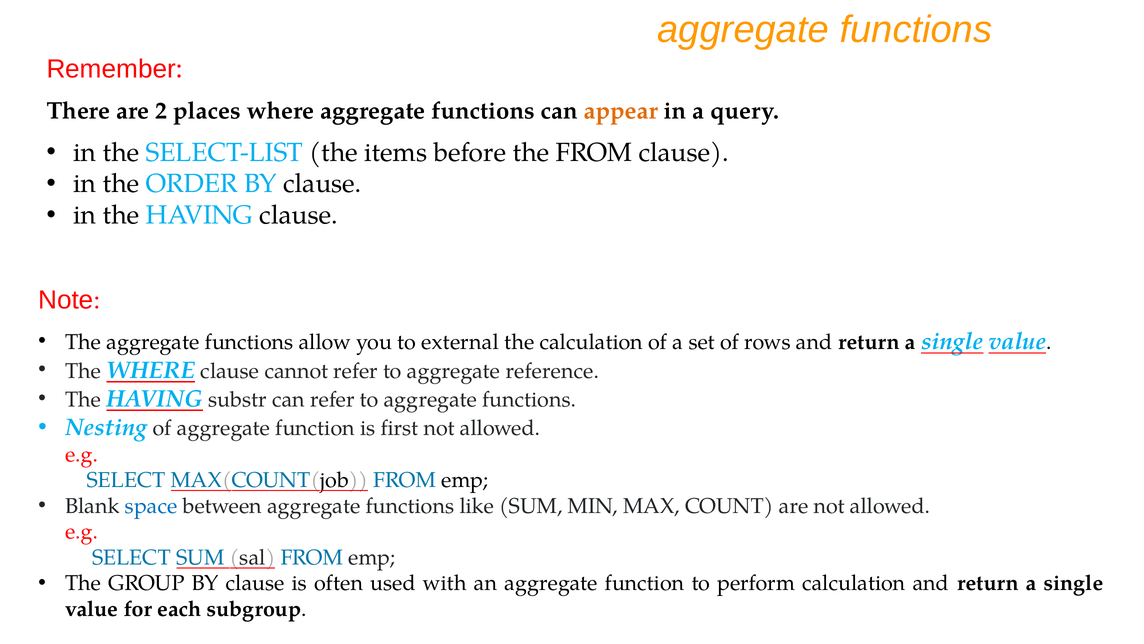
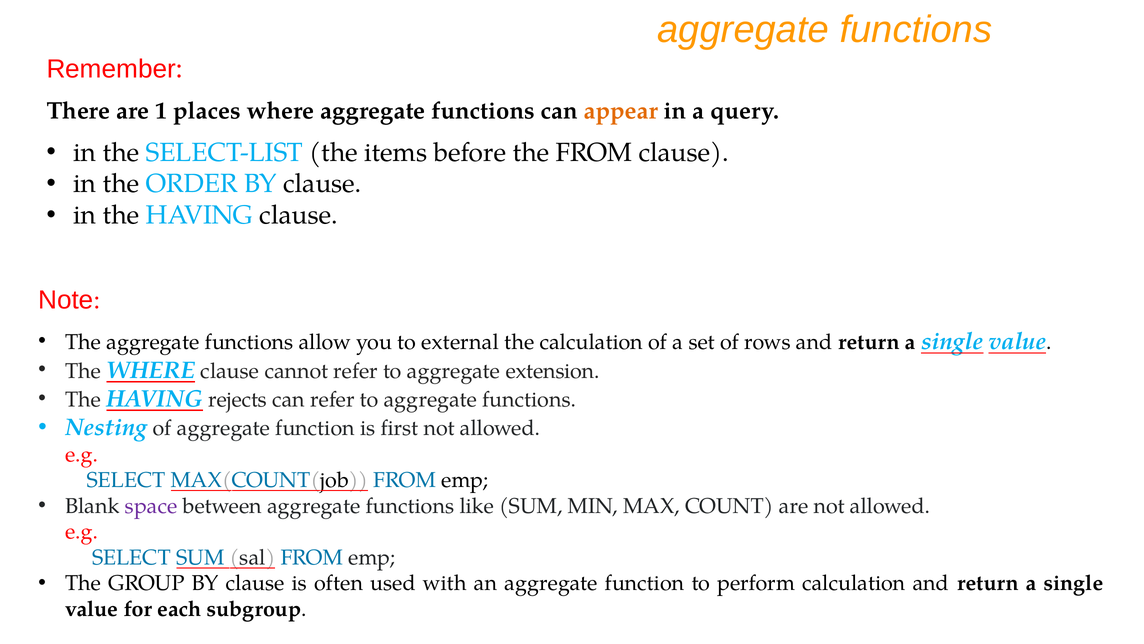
2: 2 -> 1 (161, 111)
reference: reference -> extension (553, 371)
substr: substr -> rejects (238, 399)
space colour: blue -> purple (151, 506)
